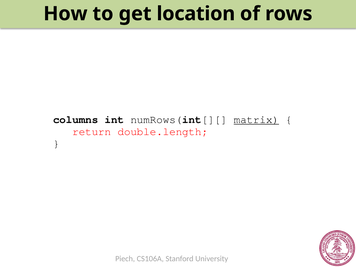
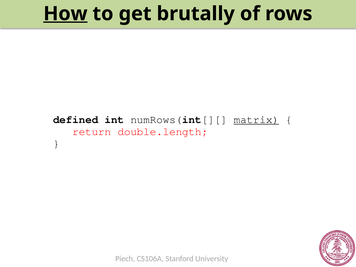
How underline: none -> present (65, 14)
location: location -> brutally (196, 14)
columns: columns -> defined (76, 120)
